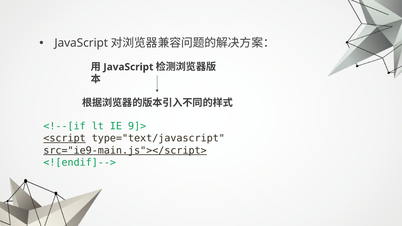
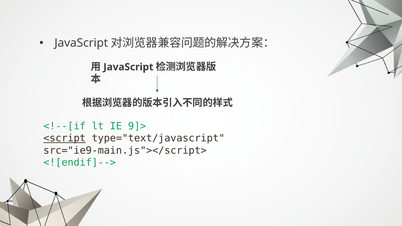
src="ie9-main.js"></script> underline: present -> none (125, 150)
